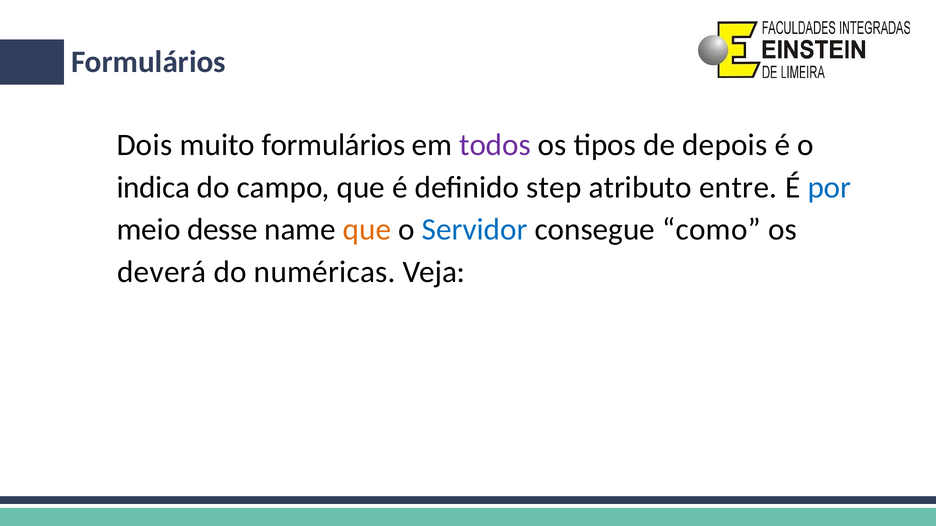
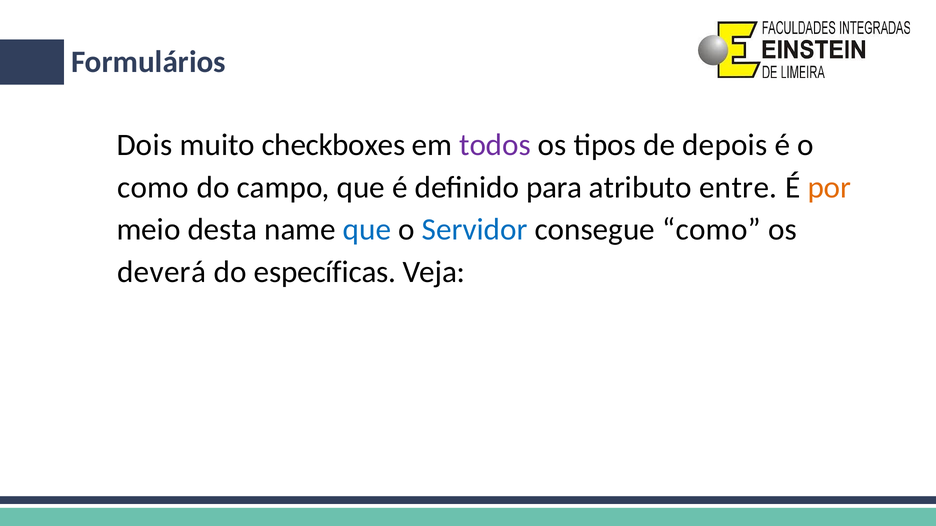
muito formulários: formulários -> checkboxes (333, 145)
indica: indica -> como (153, 188)
step: step -> para (554, 188)
por colour: blue -> orange (829, 188)
desse: desse -> desta (222, 230)
que colour: orange -> blue (367, 230)
numéricas: numéricas -> específicas (325, 272)
